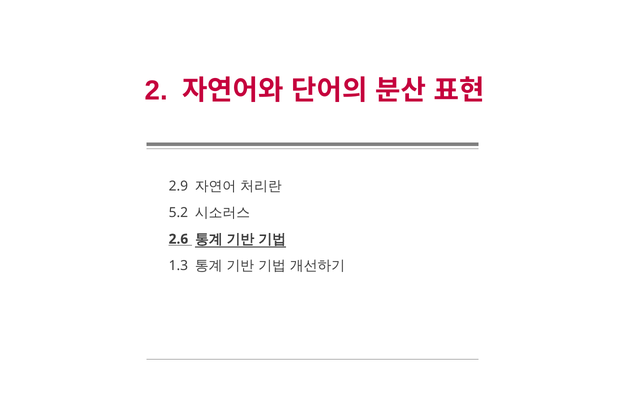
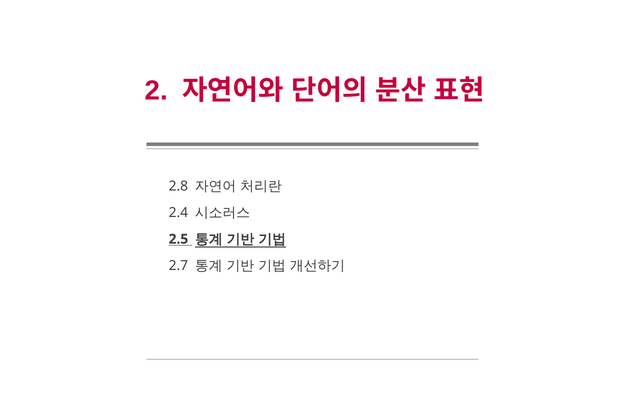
2.9: 2.9 -> 2.8 (178, 186)
5.2: 5.2 -> 2.4 (178, 213)
2.6: 2.6 -> 2.5 (178, 239)
1.3: 1.3 -> 2.7 (178, 265)
